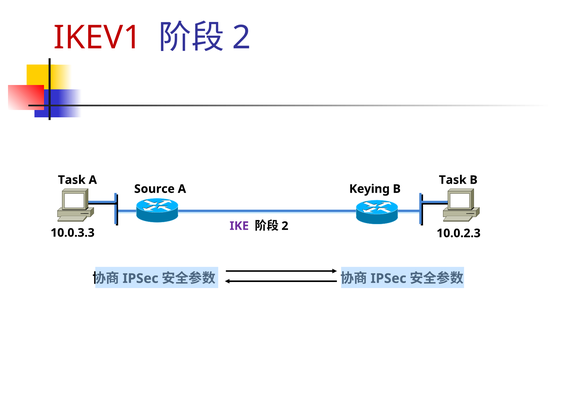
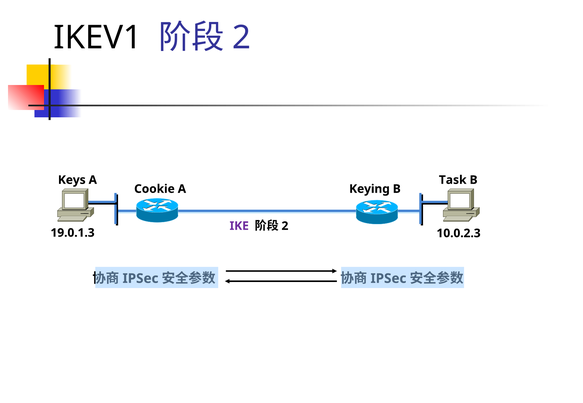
IKEV1 colour: red -> black (98, 38)
Task: Task -> Keys (72, 180)
Source: Source -> Cookie (154, 189)
10.0.3.3: 10.0.3.3 -> 19.0.1.3 (73, 233)
